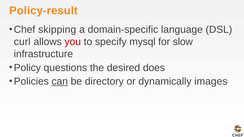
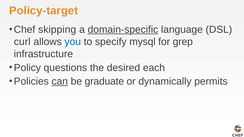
Policy-result: Policy-result -> Policy-target (44, 11)
domain-specific underline: none -> present (123, 30)
you colour: red -> blue (73, 42)
slow: slow -> grep (183, 42)
does: does -> each (154, 68)
directory: directory -> graduate (104, 82)
images: images -> permits (211, 82)
